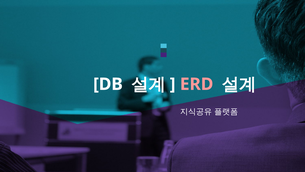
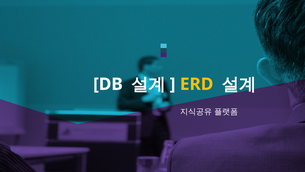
ERD colour: pink -> yellow (197, 84)
